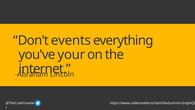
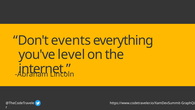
your: your -> level (71, 54)
